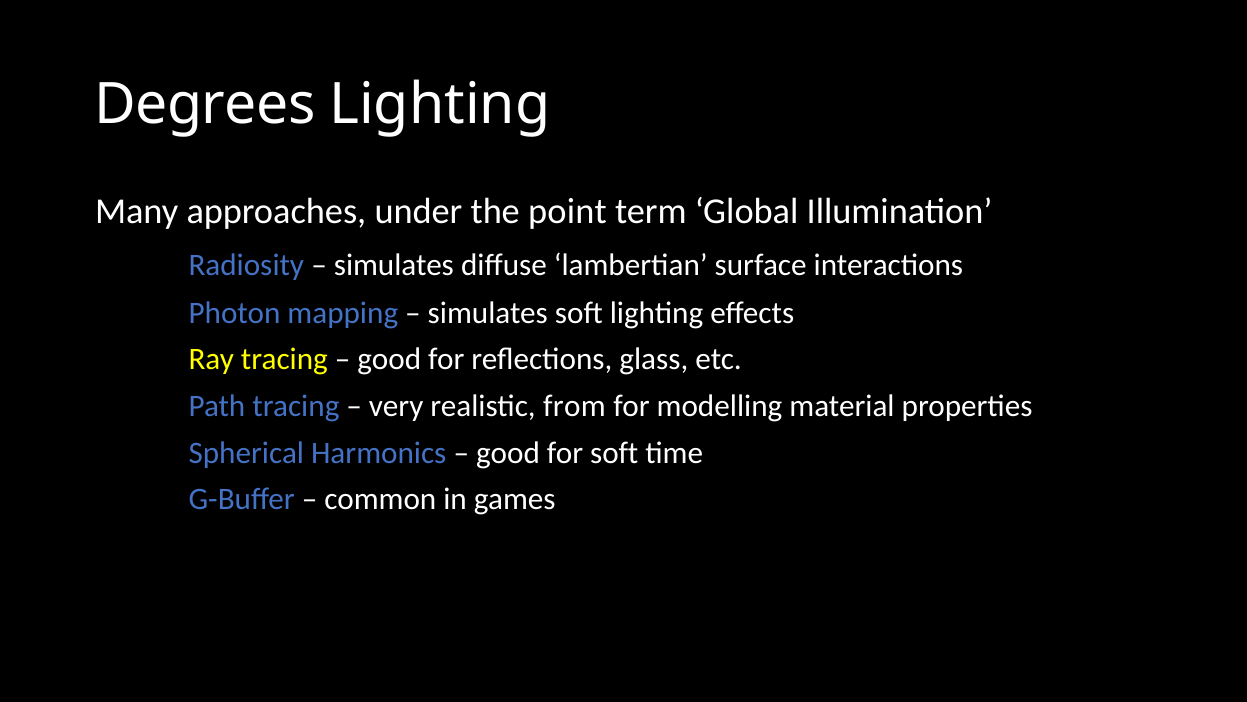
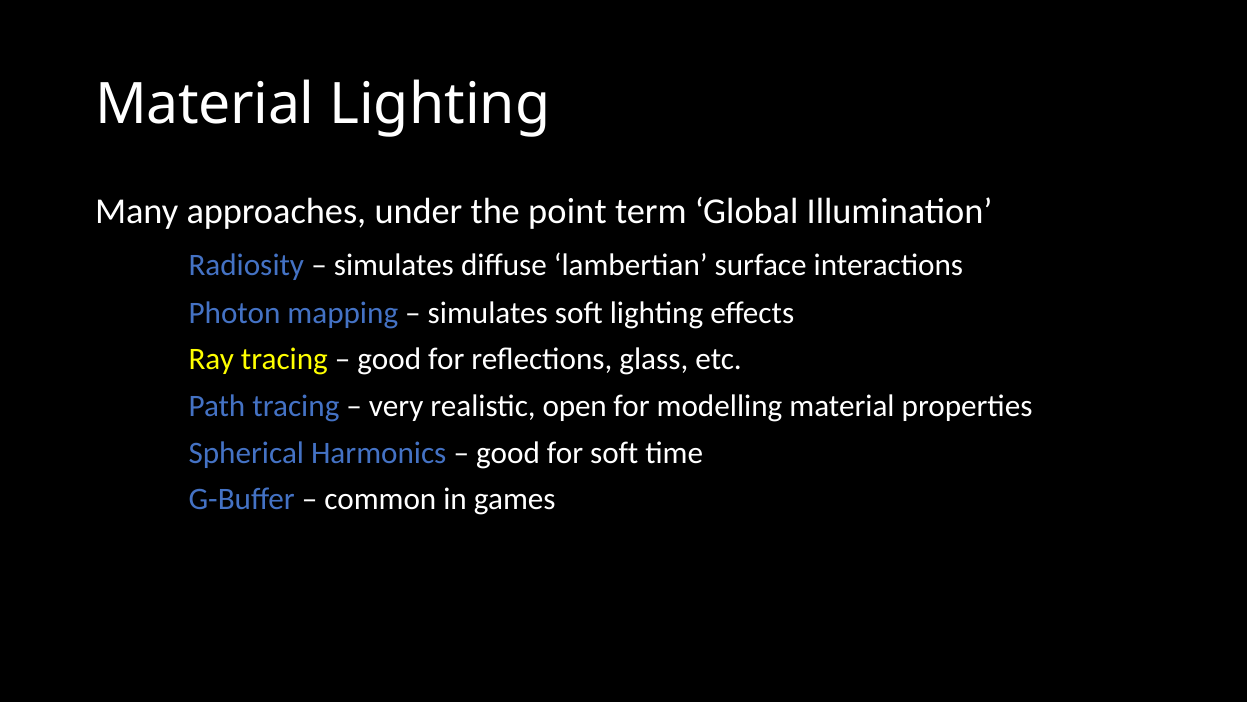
Degrees: Degrees -> Material (205, 105)
from: from -> open (575, 406)
